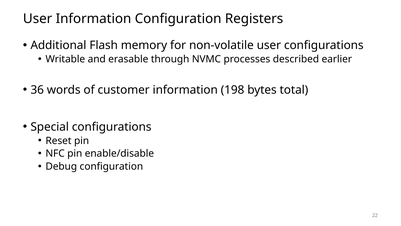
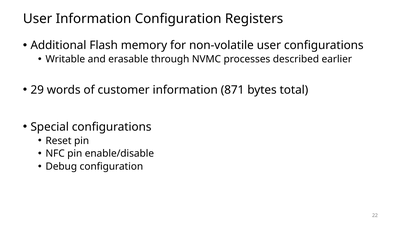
36: 36 -> 29 (37, 90)
198: 198 -> 871 (233, 90)
